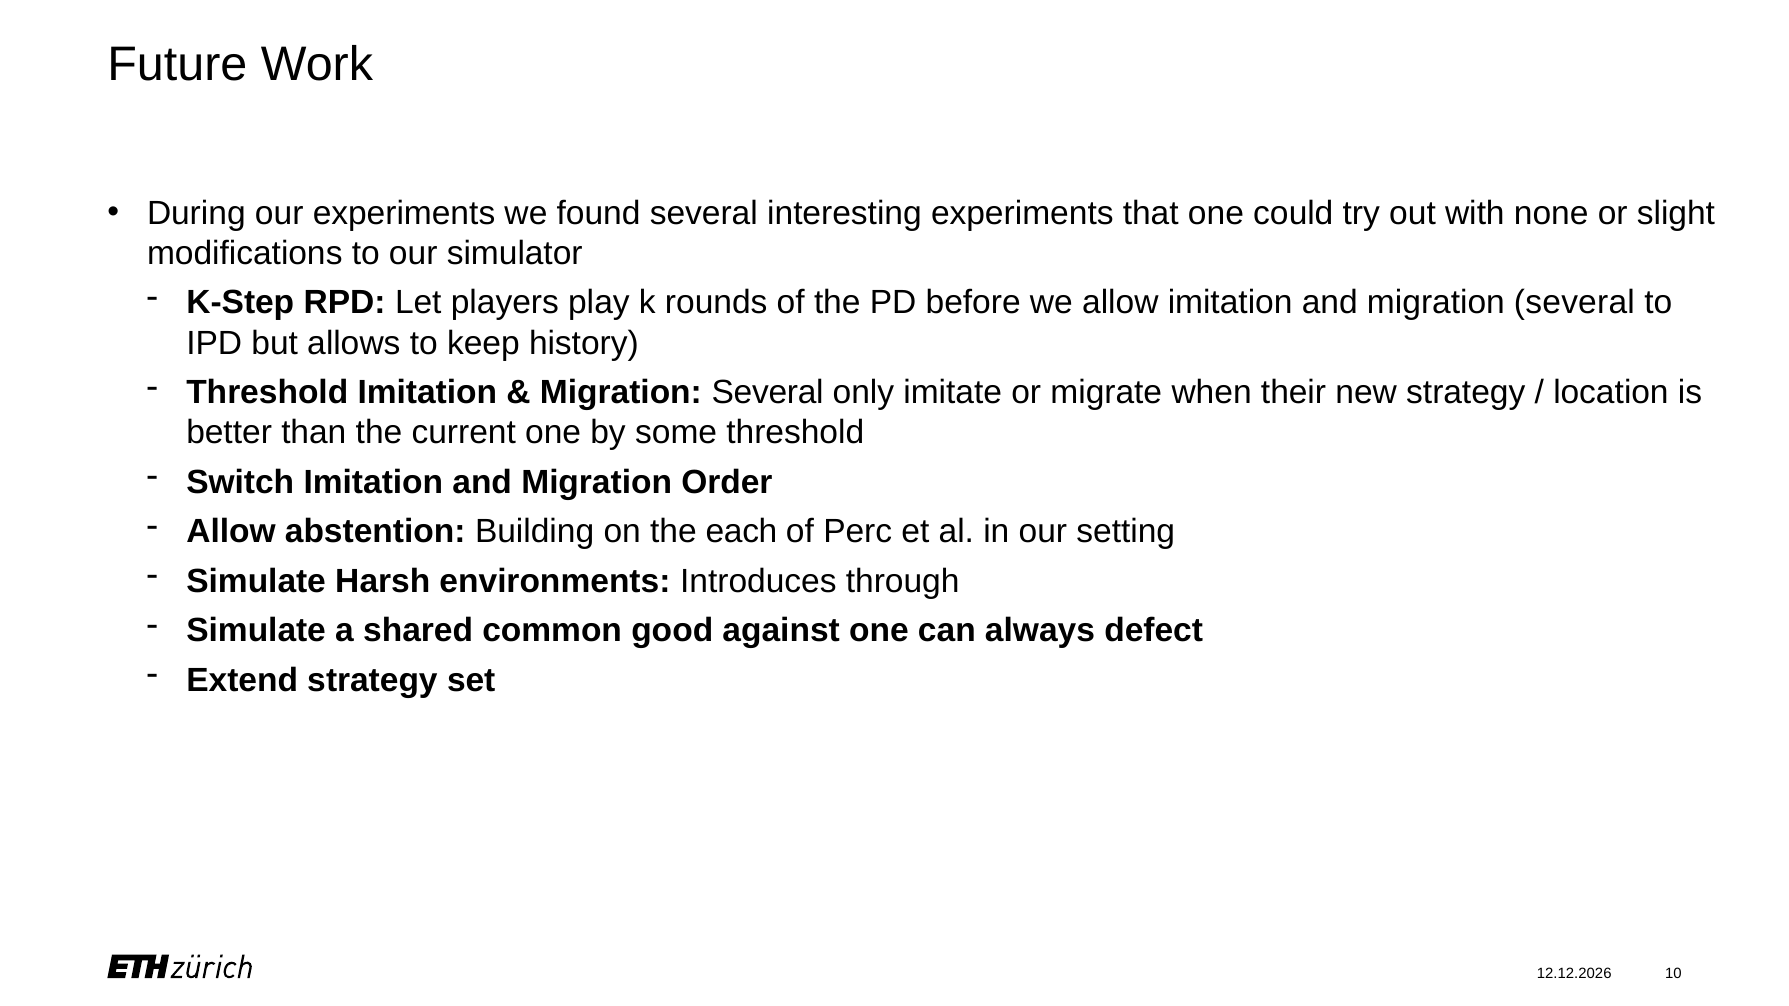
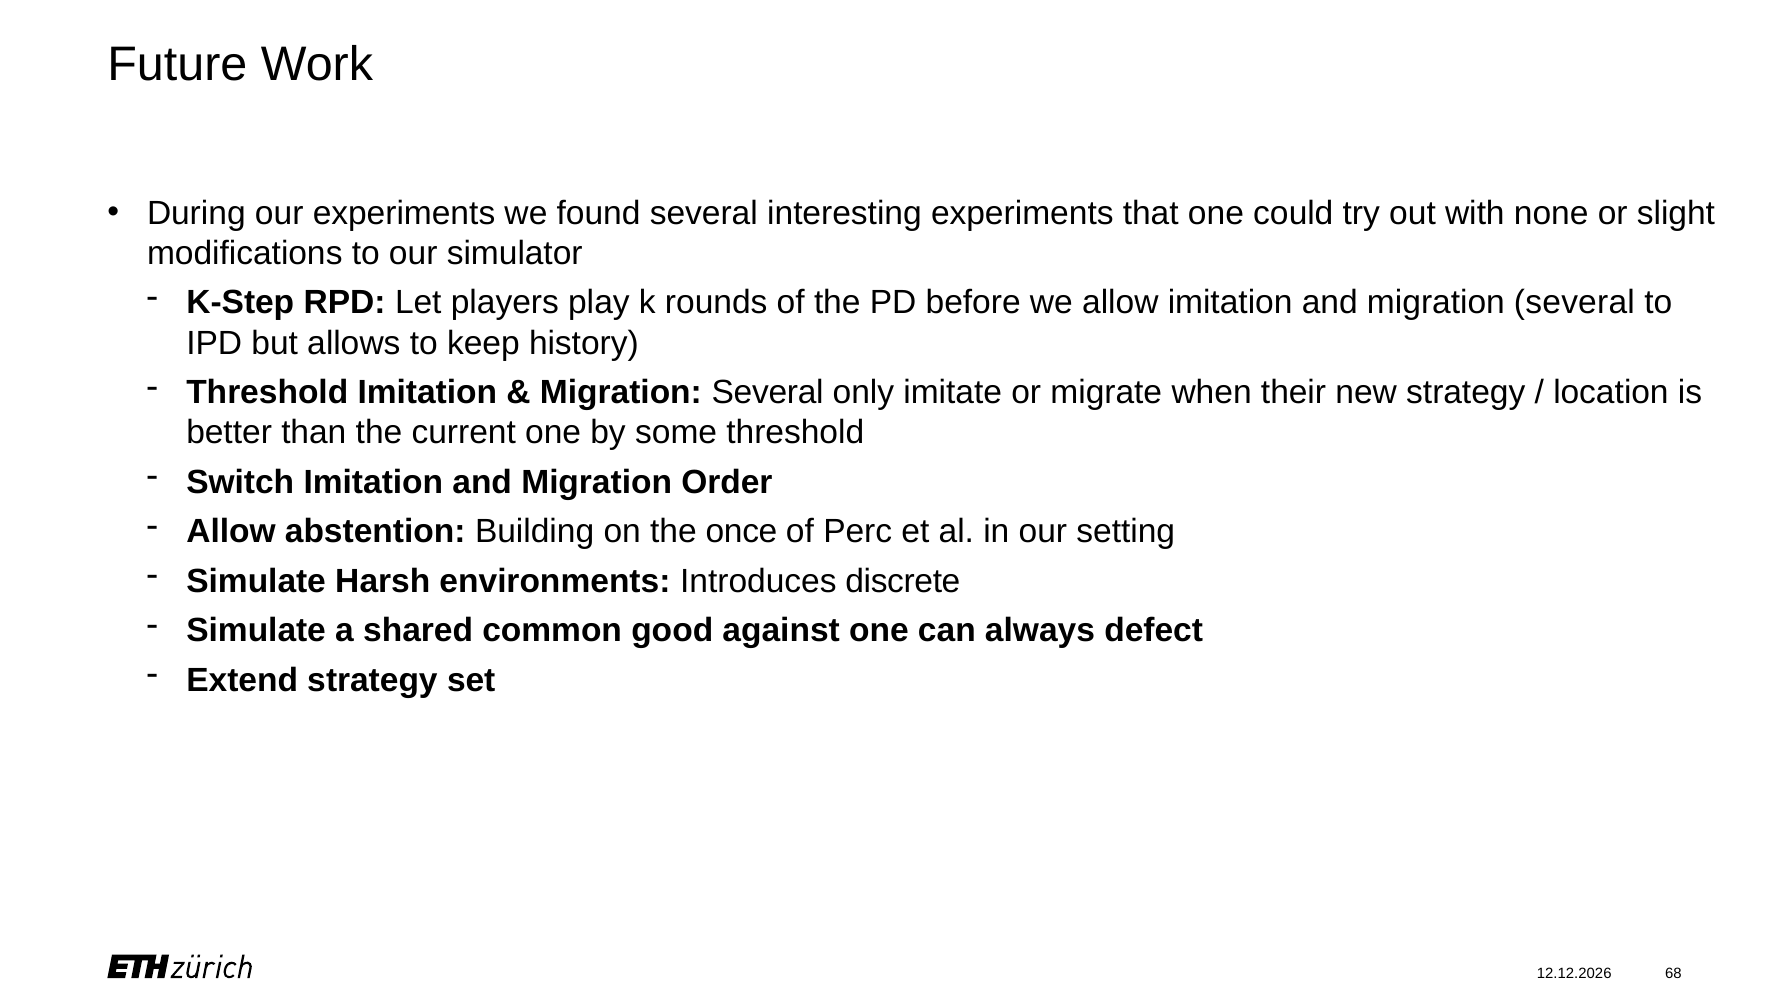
each: each -> once (742, 532)
through: through -> discrete (903, 582)
10: 10 -> 68 (1673, 974)
